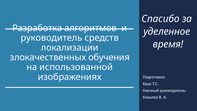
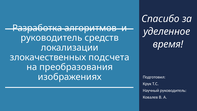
обучения: обучения -> подсчета (109, 57)
использованной: использованной -> преобразования (76, 67)
